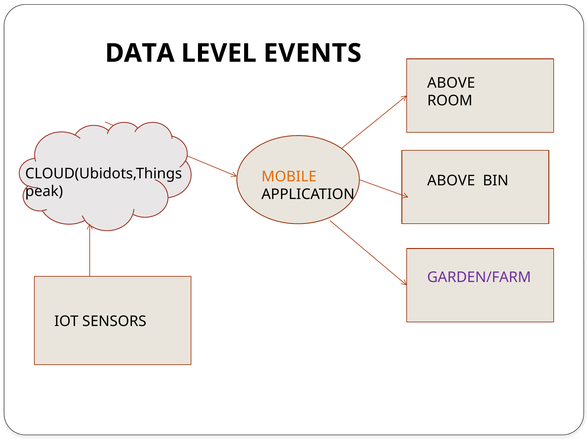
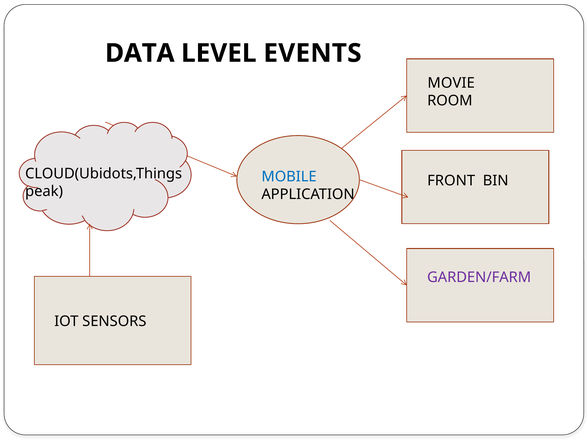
ABOVE: ABOVE -> MOVIE (451, 83)
MOBILE colour: orange -> blue (289, 177)
ABOVE: ABOVE -> FRONT (451, 181)
